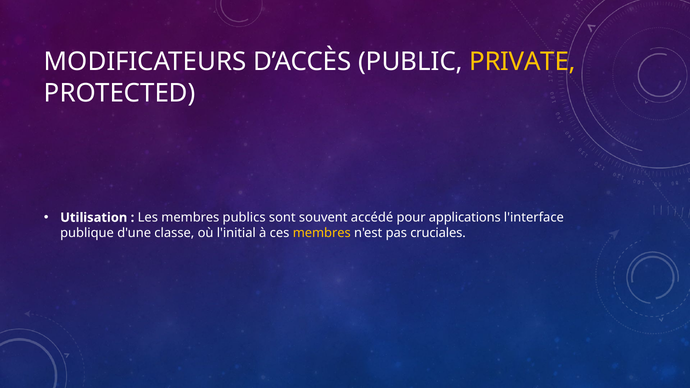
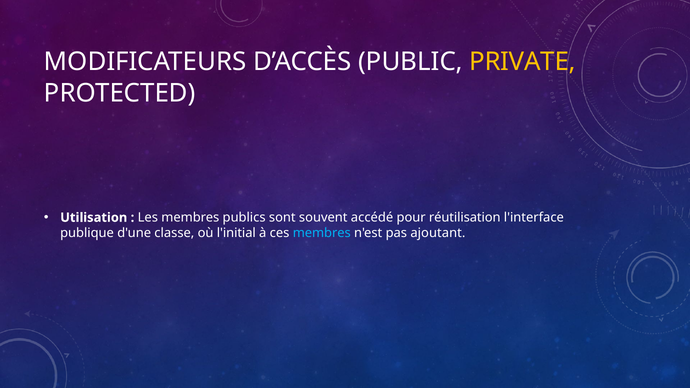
applications: applications -> réutilisation (465, 218)
membres colour: yellow -> light blue (322, 233)
cruciales: cruciales -> ajoutant (438, 233)
